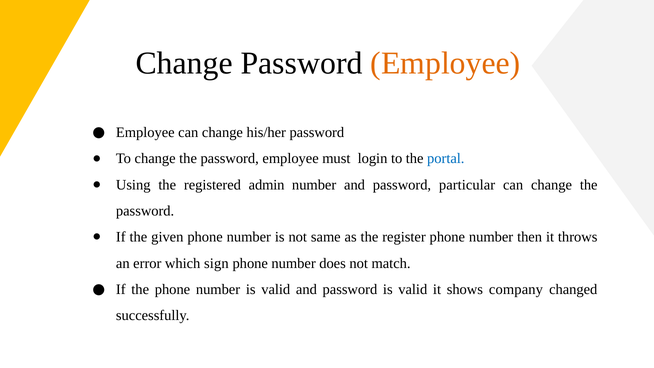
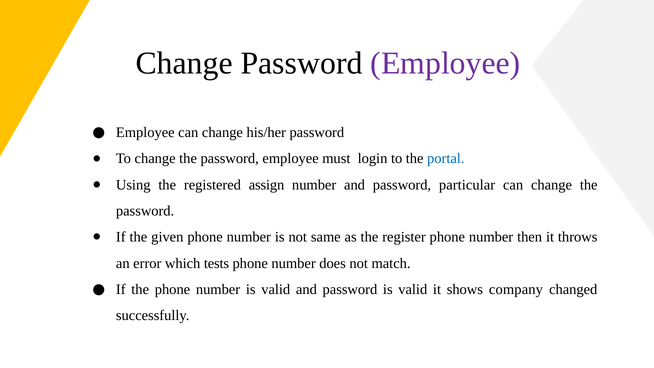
Employee colour: orange -> purple (446, 63)
admin: admin -> assign (267, 185)
sign: sign -> tests (217, 263)
